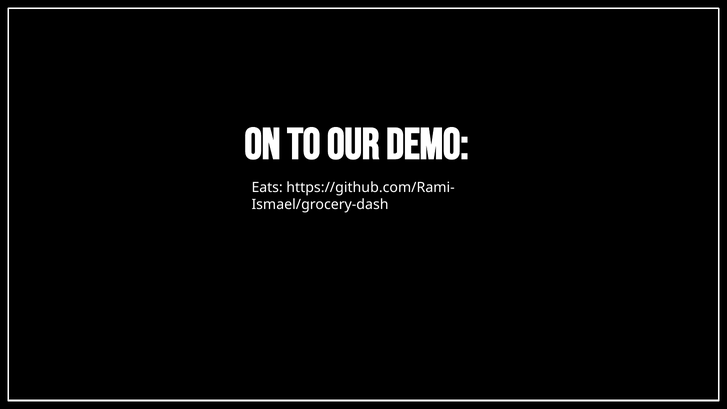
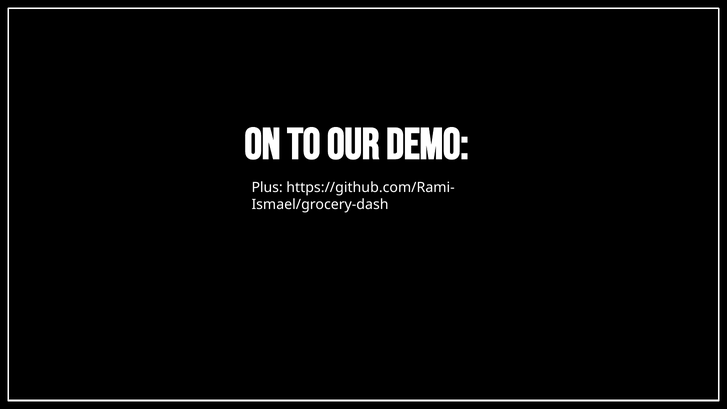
Eats: Eats -> Plus (267, 188)
